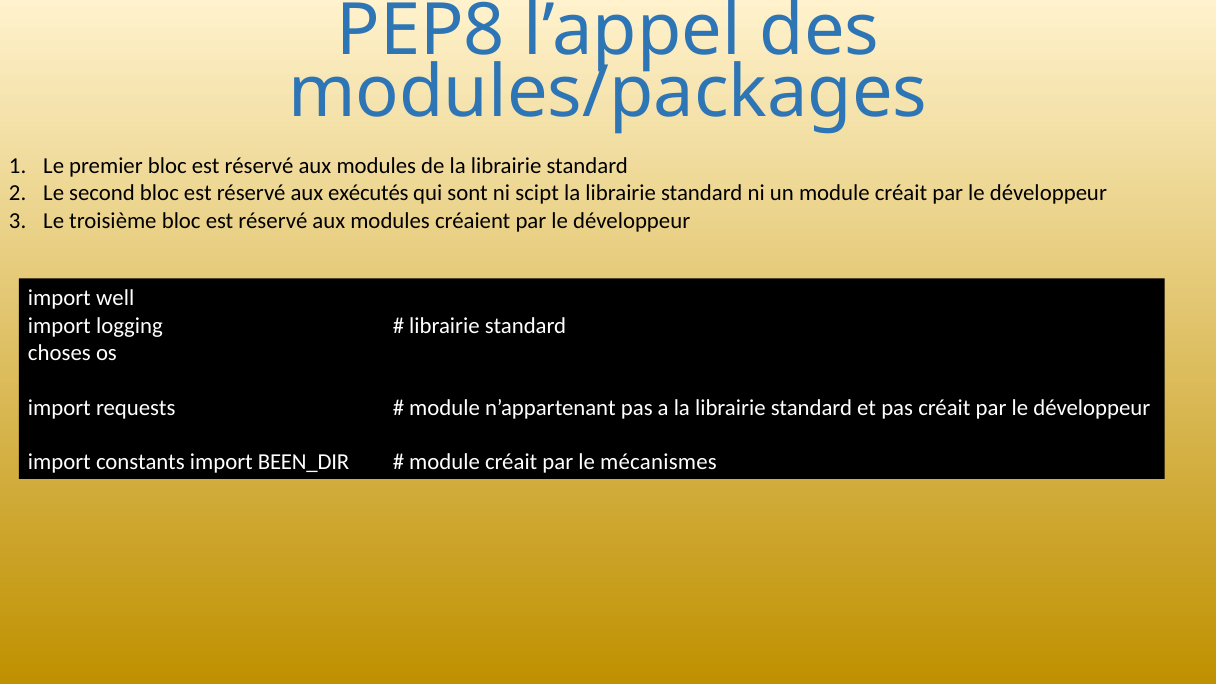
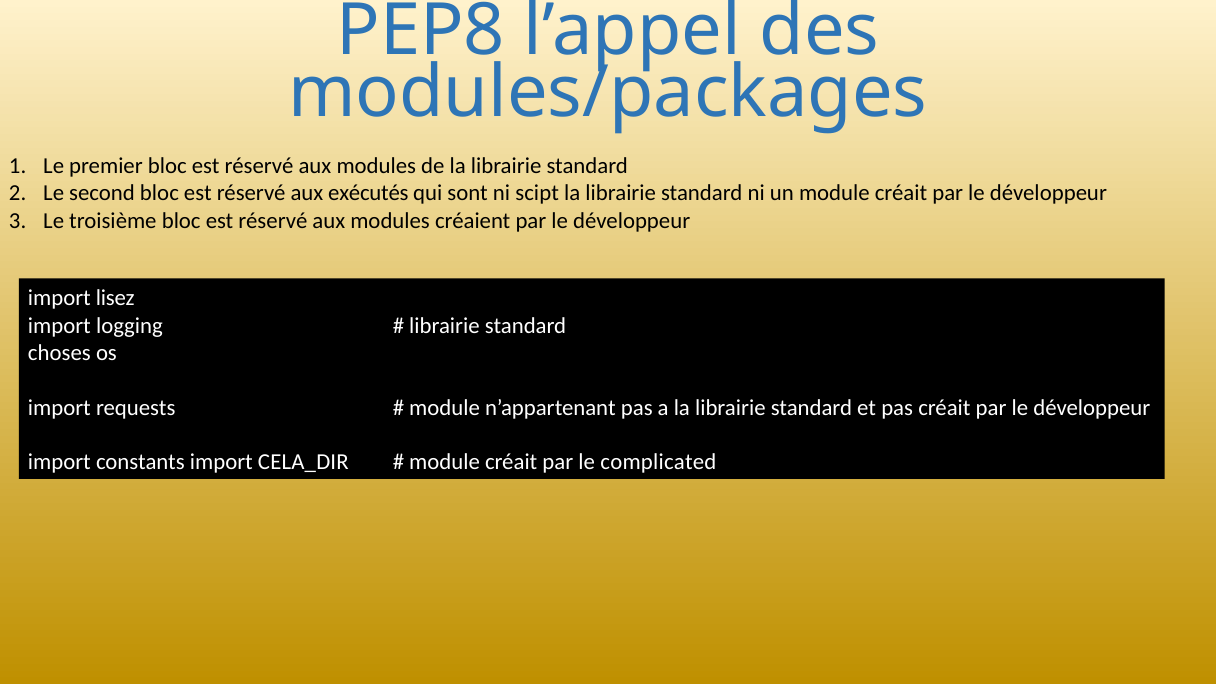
well: well -> lisez (115, 298)
BEEN_DIR: BEEN_DIR -> CELA_DIR (303, 462)
mécanismes: mécanismes -> complicated (658, 462)
